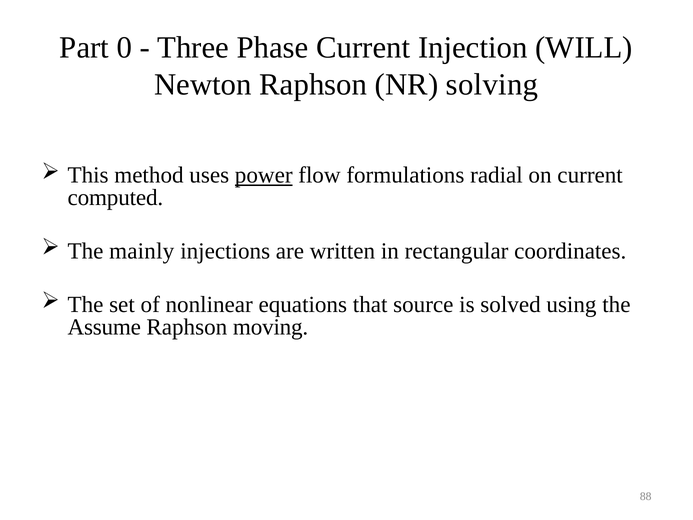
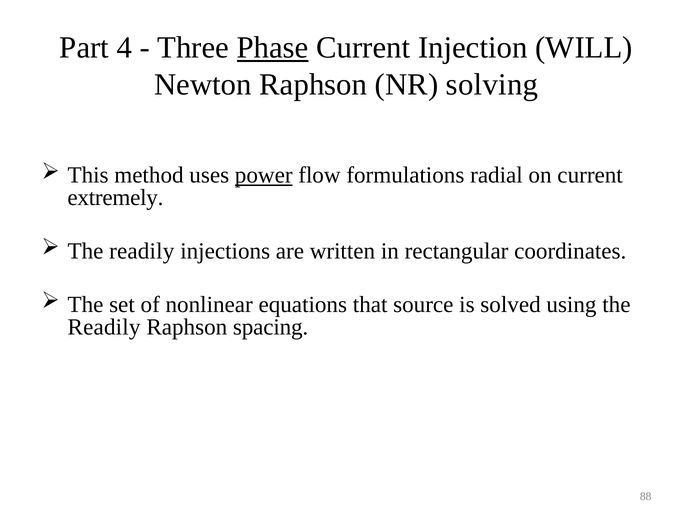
0: 0 -> 4 (124, 48)
Phase underline: none -> present (273, 48)
computed: computed -> extremely (115, 197)
mainly: mainly -> readily (142, 251)
Assume: Assume -> Readily (104, 327)
moving: moving -> spacing (271, 327)
